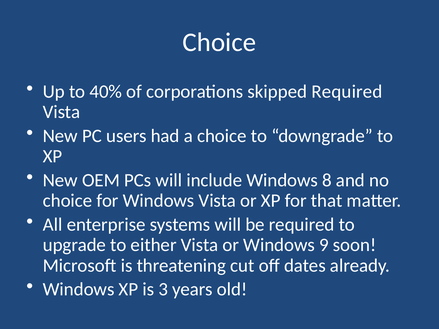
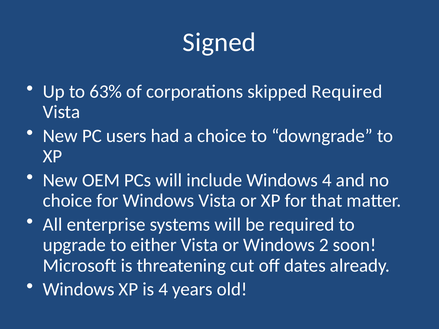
Choice: Choice -> Signed (219, 42)
40%: 40% -> 63% (106, 92)
Windows 8: 8 -> 4 (327, 180)
9: 9 -> 2 (324, 245)
is 3: 3 -> 4 (163, 290)
